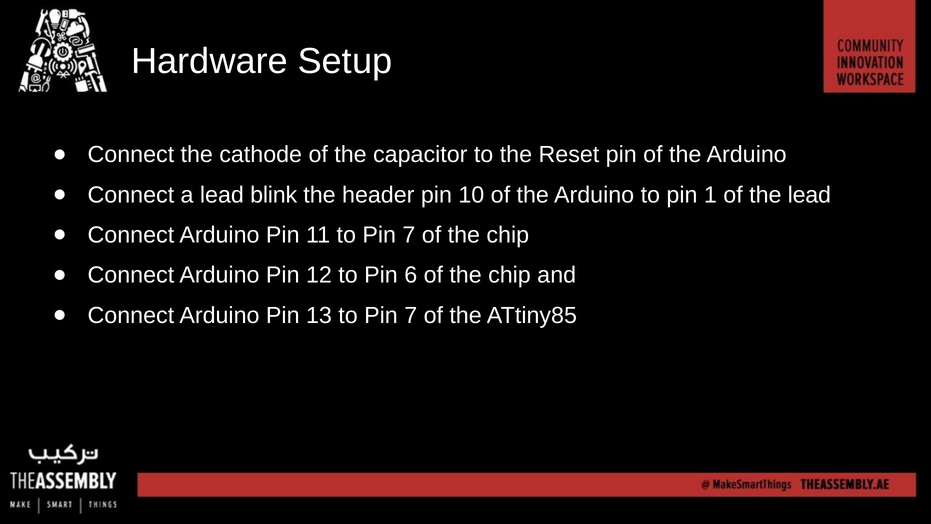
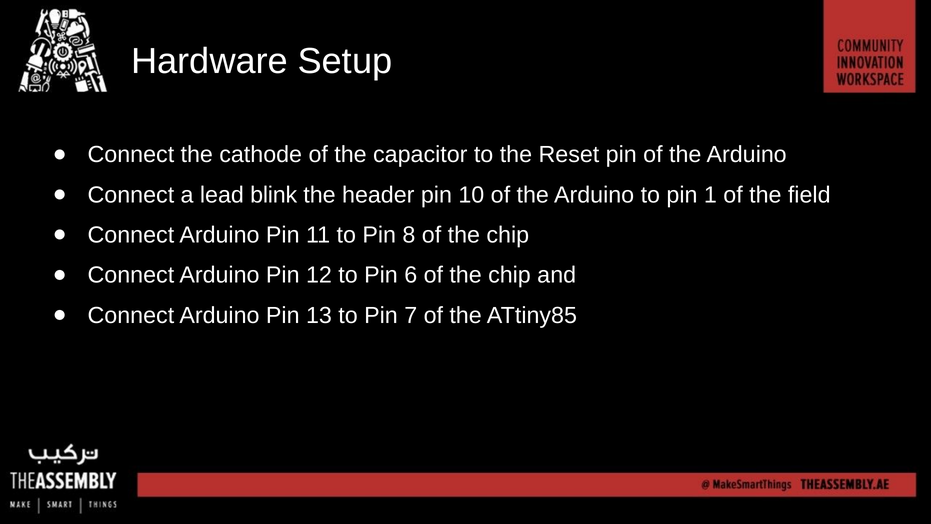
the lead: lead -> field (809, 195)
11 to Pin 7: 7 -> 8 (409, 235)
